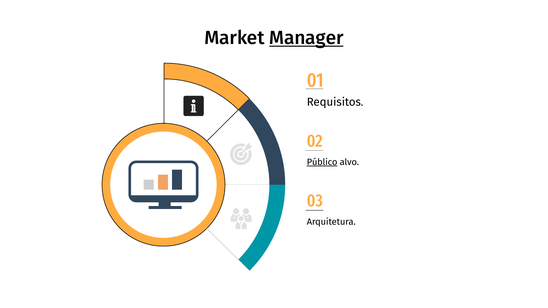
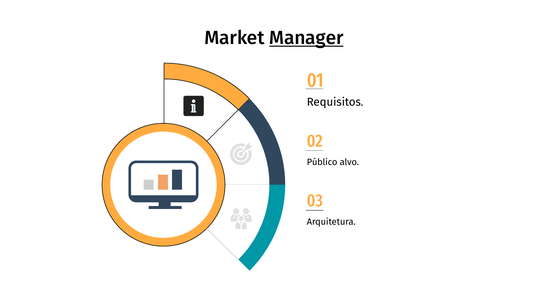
Público underline: present -> none (322, 162)
